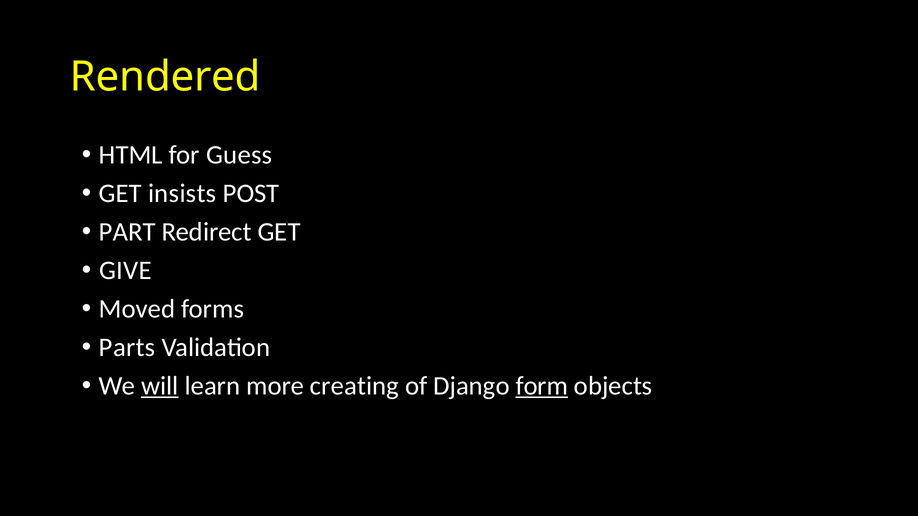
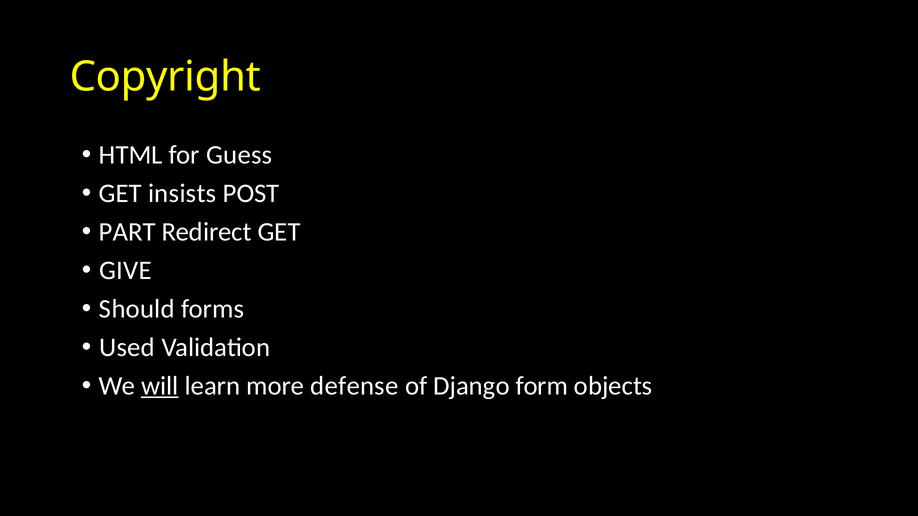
Rendered: Rendered -> Copyright (165, 77)
Moved: Moved -> Should (137, 309)
Parts: Parts -> Used (127, 348)
creating: creating -> defense (354, 386)
form underline: present -> none (542, 386)
